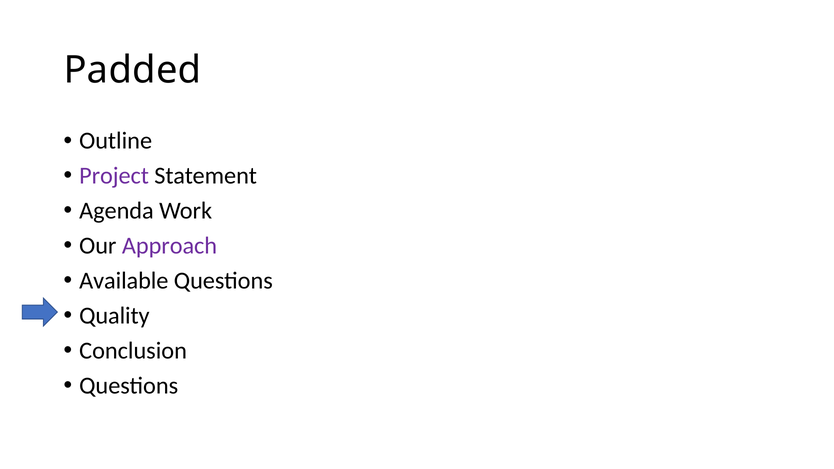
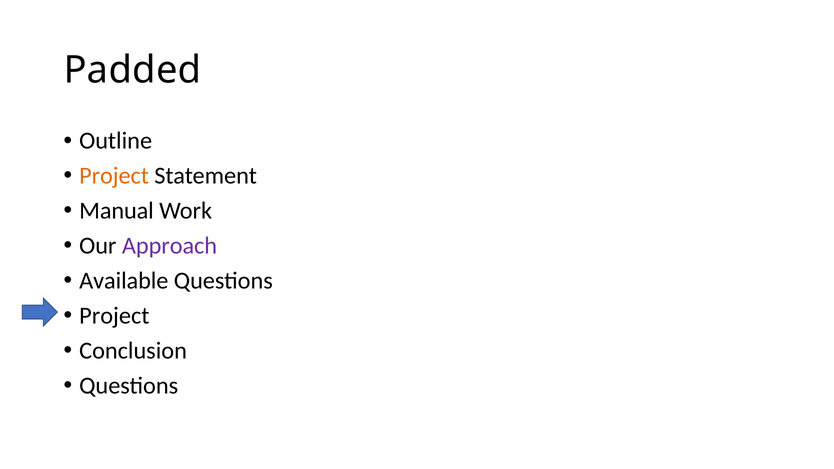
Project colour: purple -> orange (114, 176)
Agenda: Agenda -> Manual (117, 211)
Quality: Quality -> Project (114, 316)
